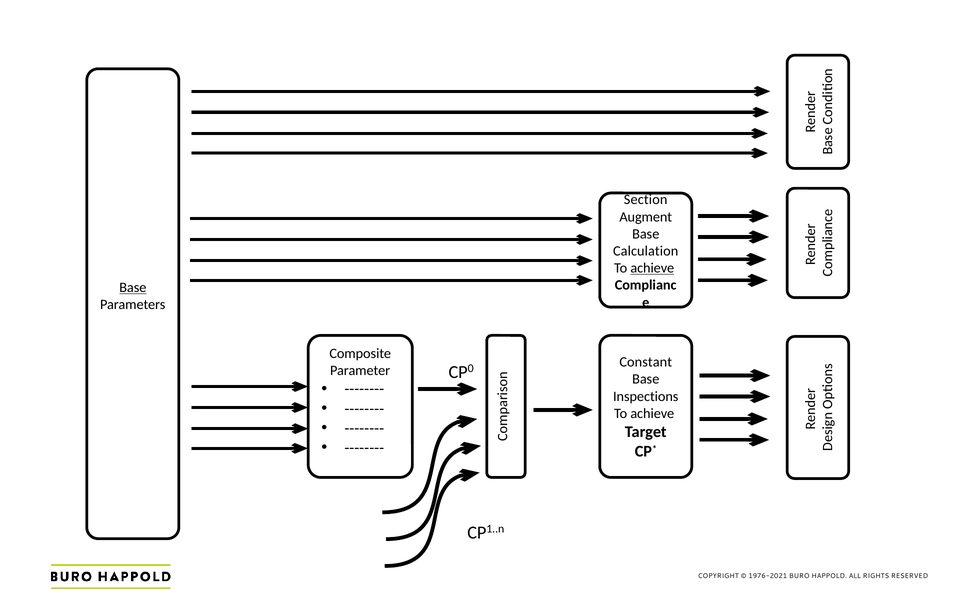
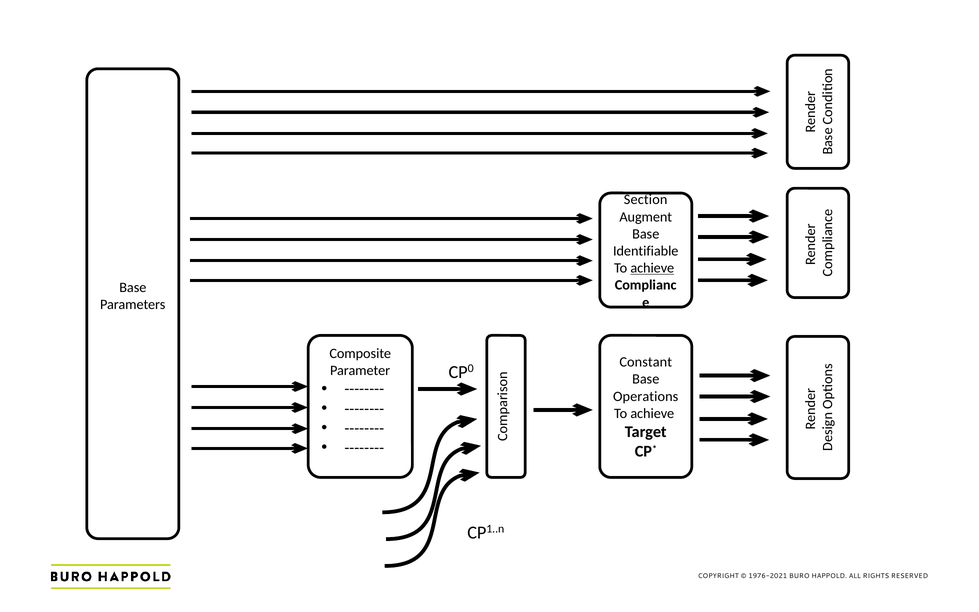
Calculation: Calculation -> Identifiable (646, 251)
Base underline: present -> none (133, 288)
Inspections: Inspections -> Operations (646, 396)
